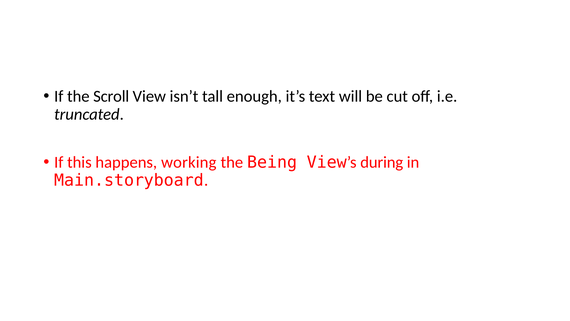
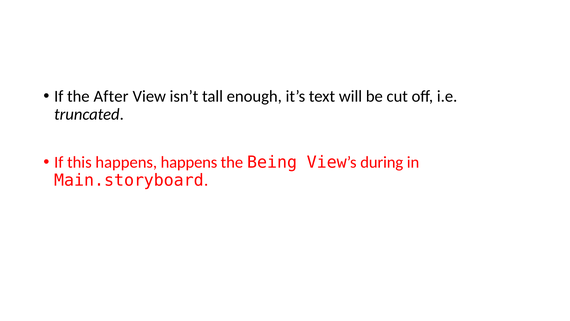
Scroll: Scroll -> After (111, 96)
happens working: working -> happens (189, 162)
